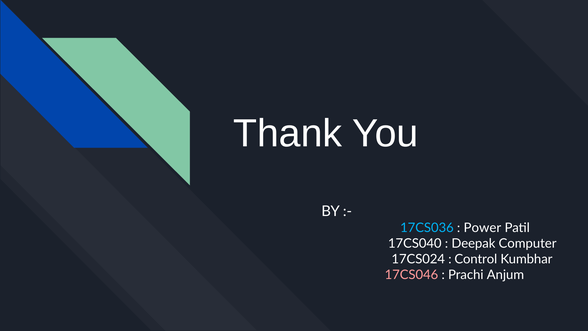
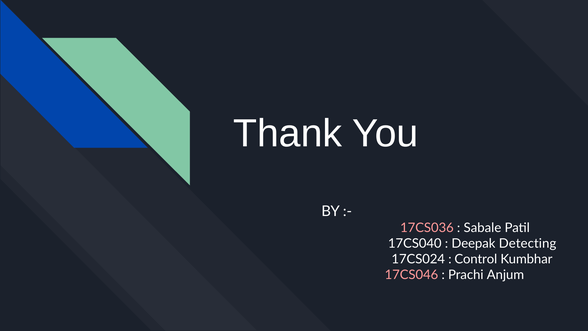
17CS036 colour: light blue -> pink (427, 228)
Power: Power -> Sabale (482, 228)
Computer: Computer -> Detecting (528, 243)
